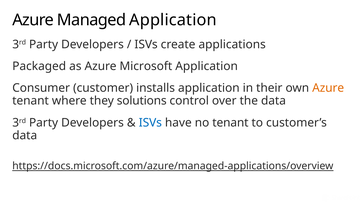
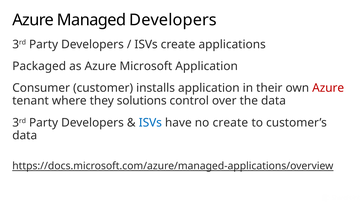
Managed Application: Application -> Developers (173, 20)
Azure colour: orange -> red (328, 88)
no tenant: tenant -> create (230, 123)
